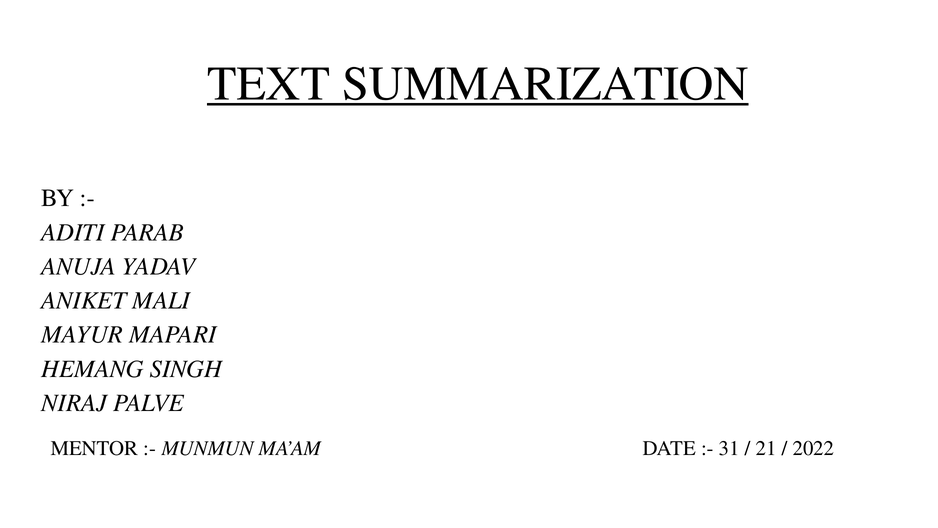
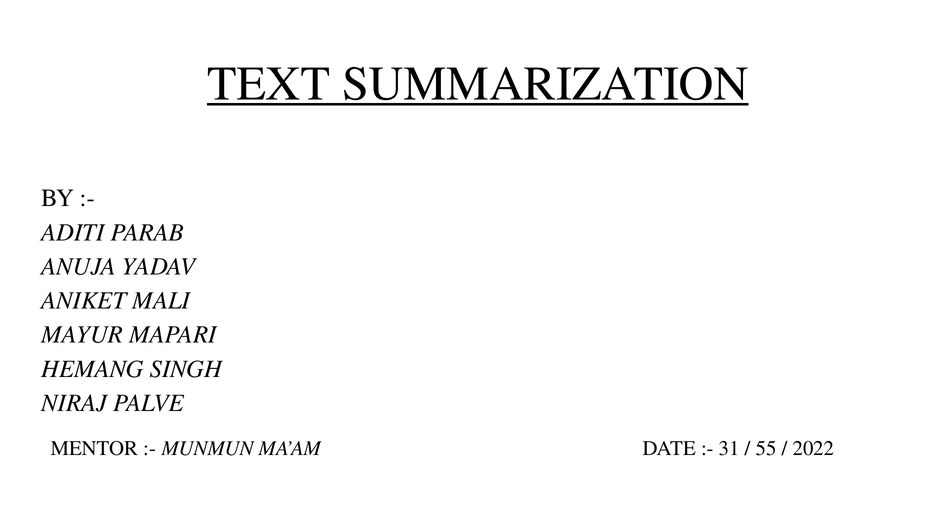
21: 21 -> 55 (766, 448)
